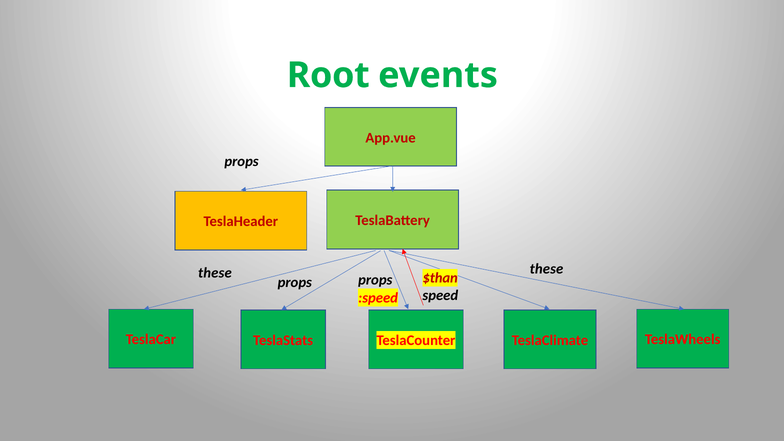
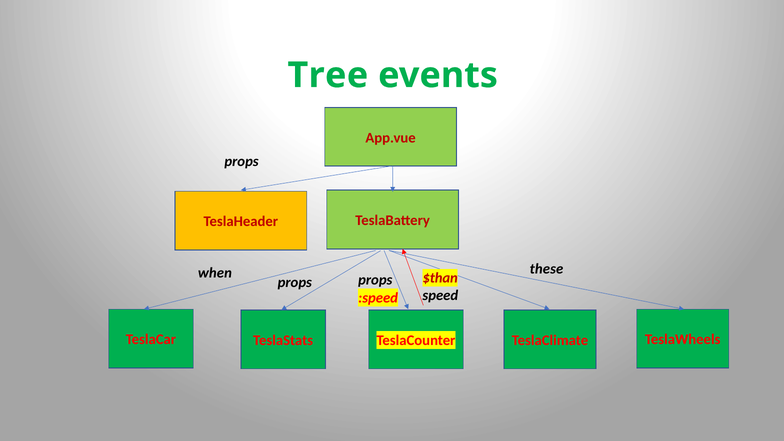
Root: Root -> Tree (328, 75)
these: these -> when (215, 273)
